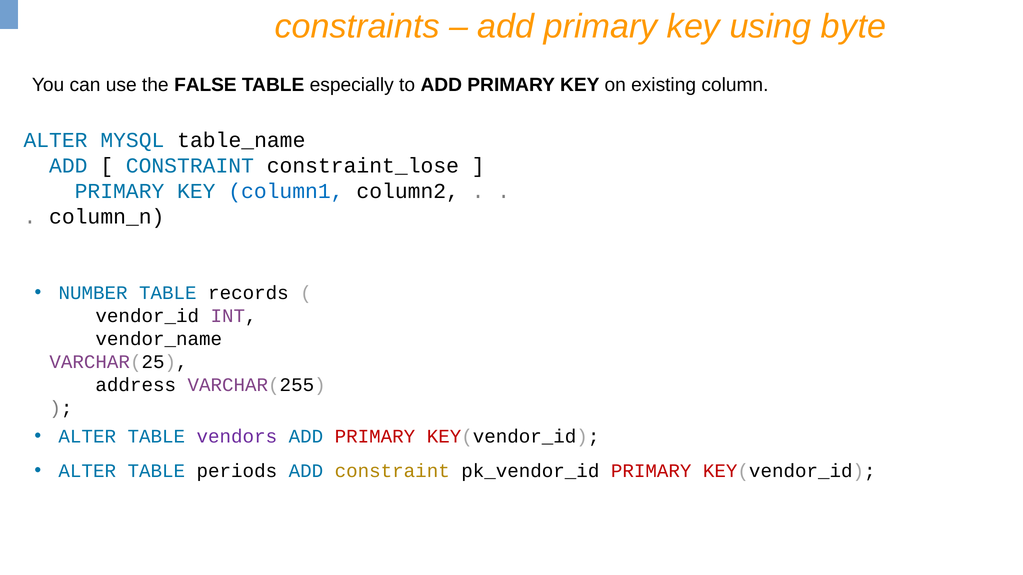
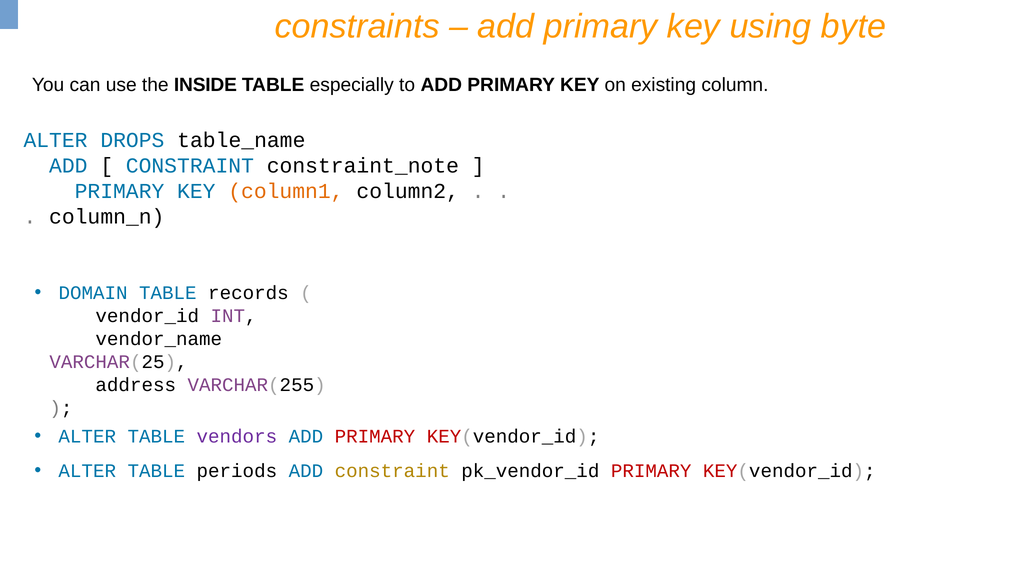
FALSE: FALSE -> INSIDE (205, 85)
MYSQL: MYSQL -> DROPS (132, 140)
constraint_lose: constraint_lose -> constraint_note (363, 166)
column1 colour: blue -> orange (286, 192)
NUMBER: NUMBER -> DOMAIN (93, 293)
